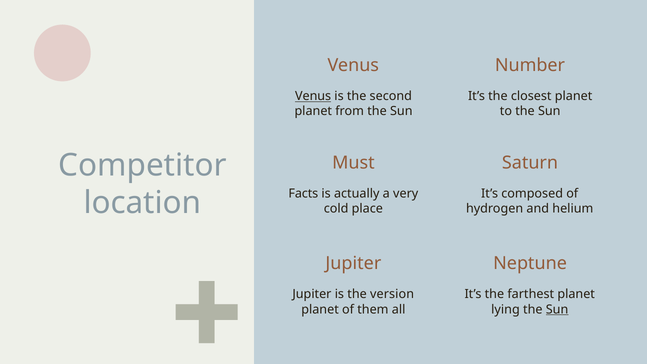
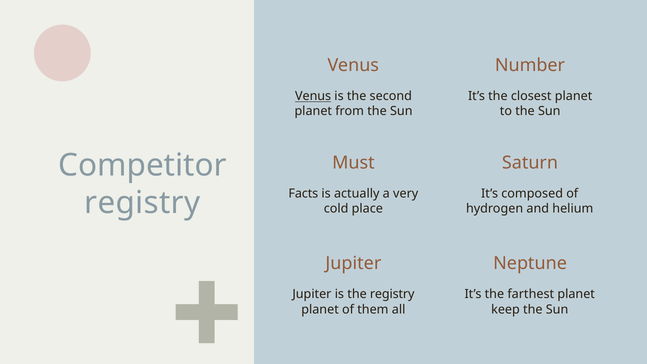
location: location -> registry (142, 203)
the version: version -> registry (392, 294)
lying: lying -> keep (505, 309)
Sun underline: present -> none (557, 309)
